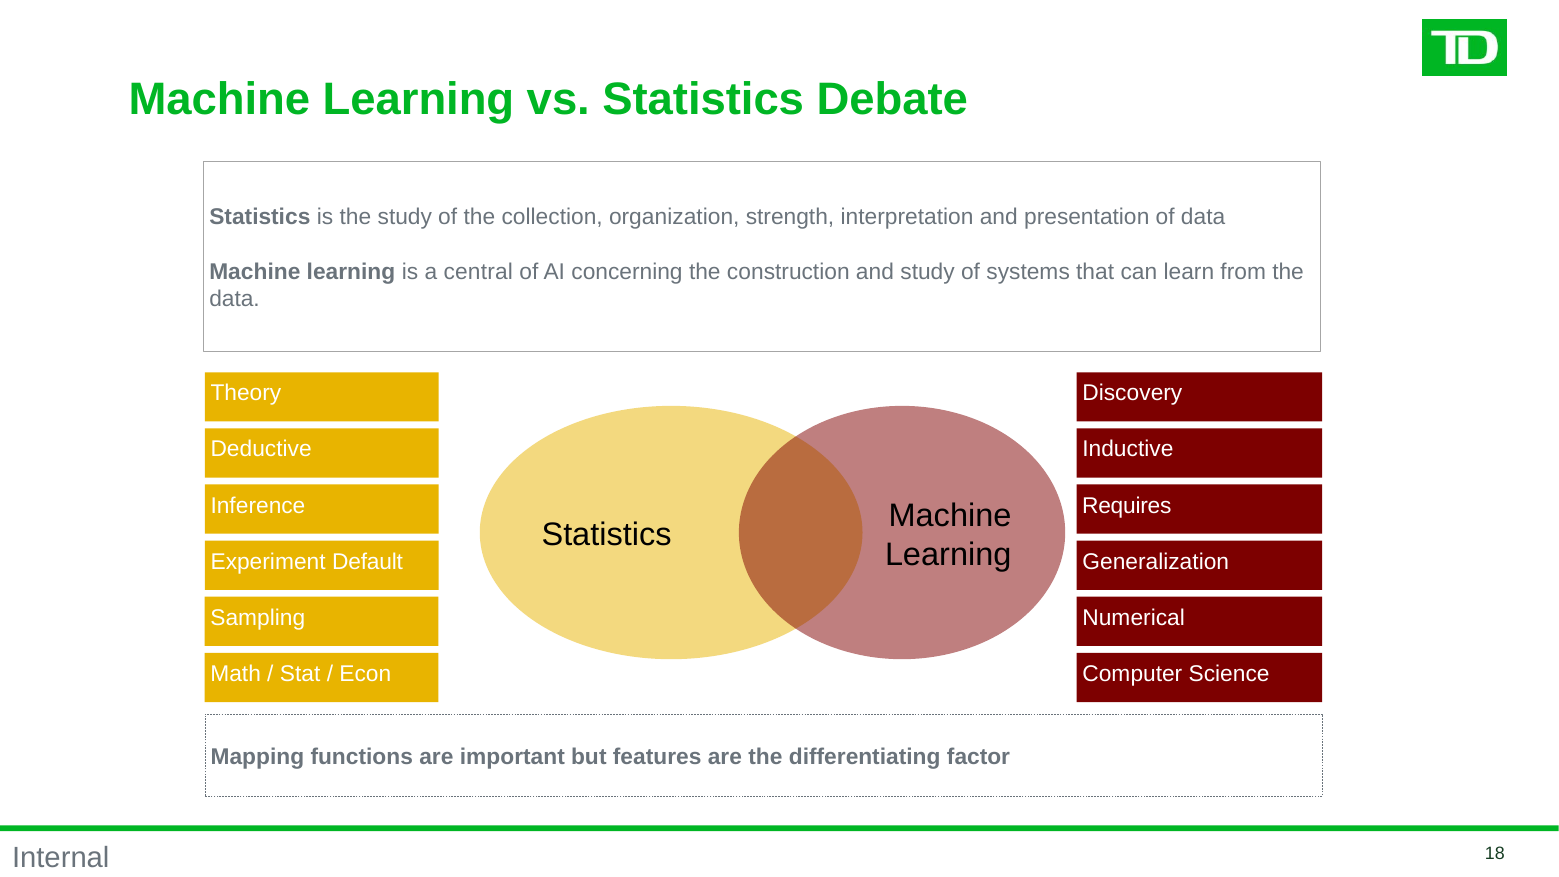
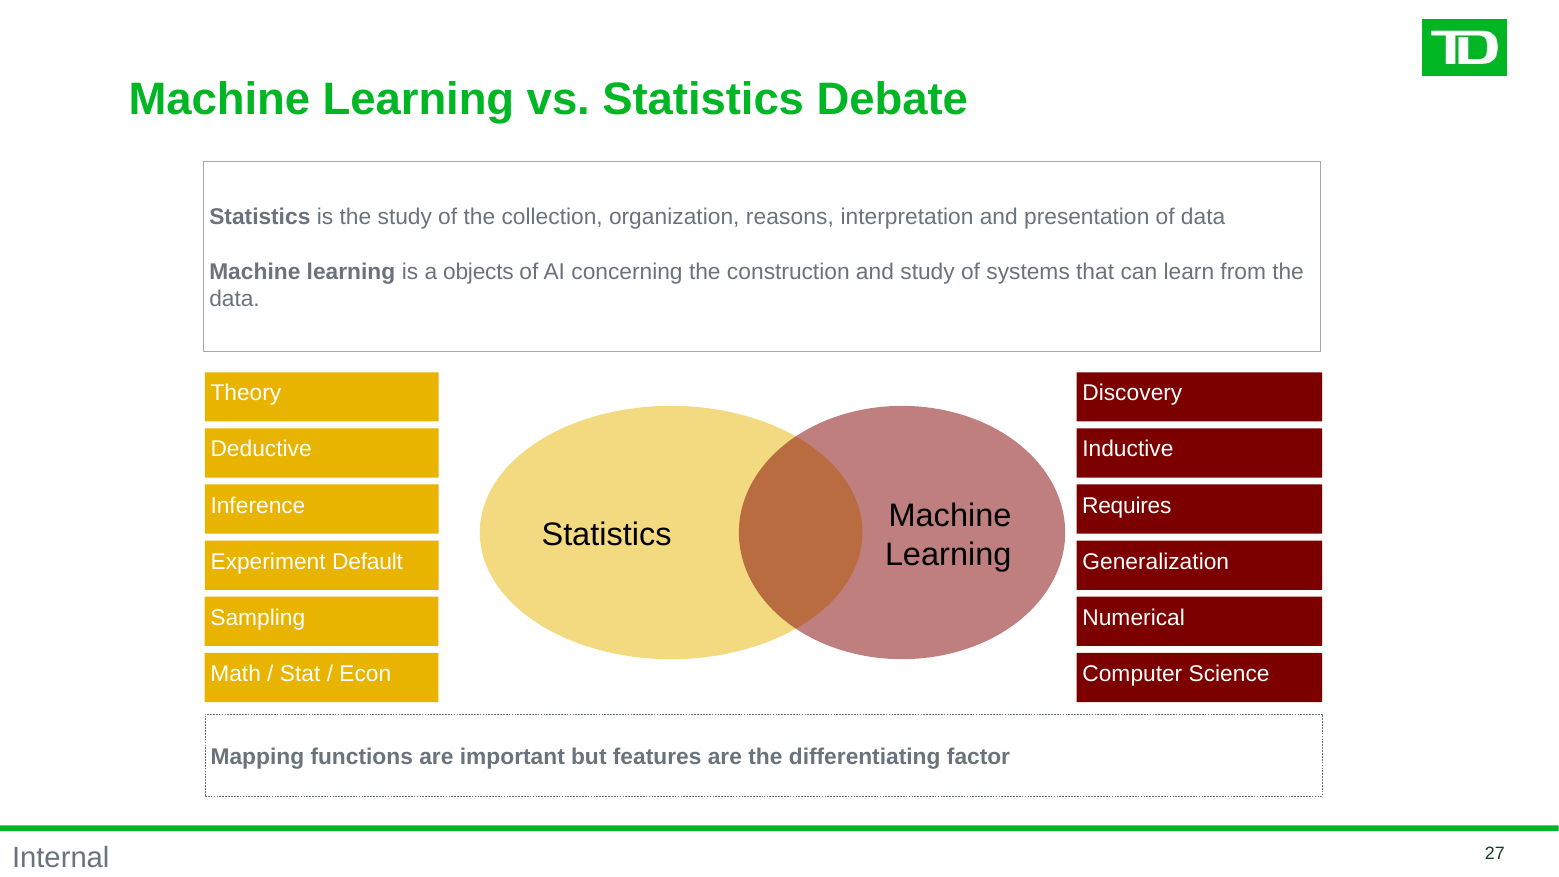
strength: strength -> reasons (790, 217)
central: central -> objects (478, 272)
18: 18 -> 27 (1495, 853)
